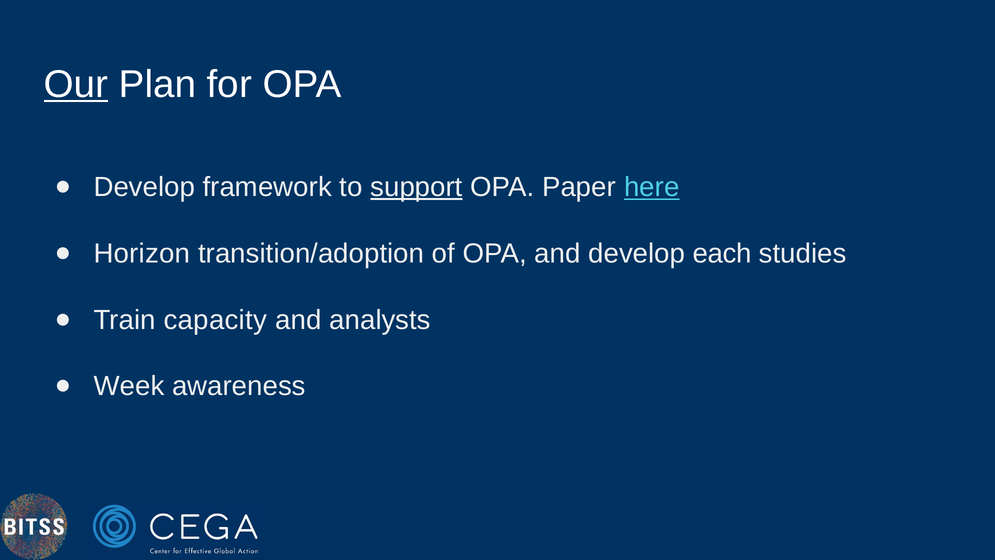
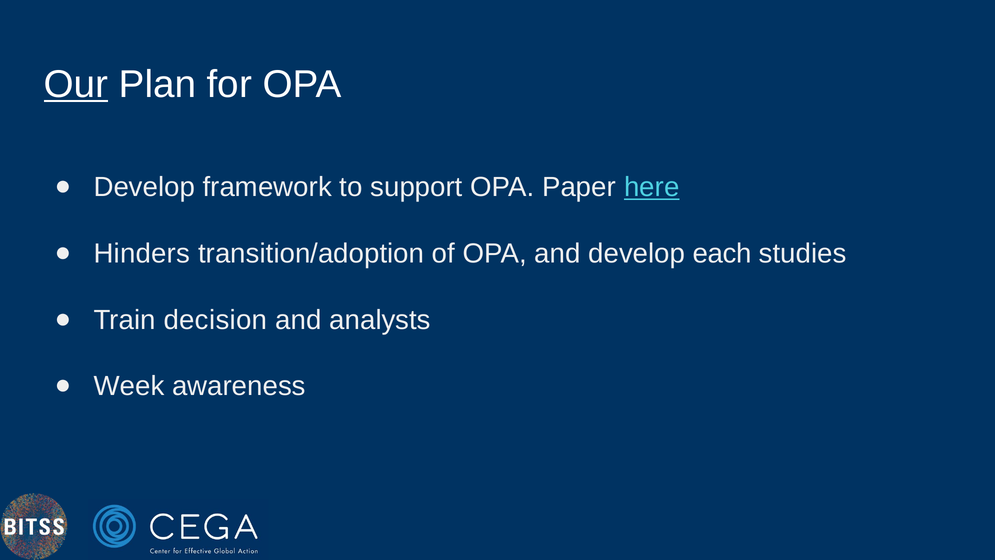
support underline: present -> none (416, 187)
Horizon: Horizon -> Hinders (142, 253)
capacity: capacity -> decision (215, 320)
